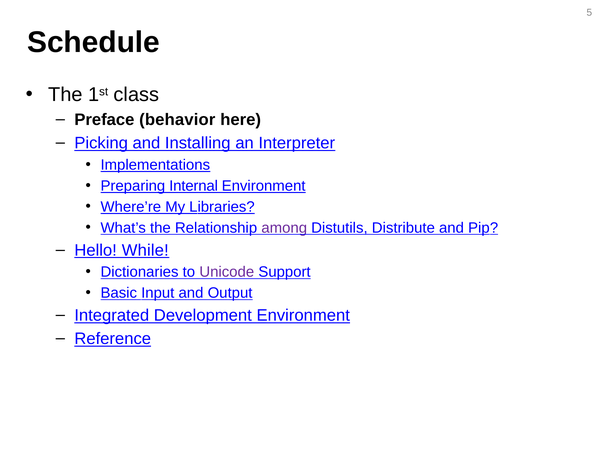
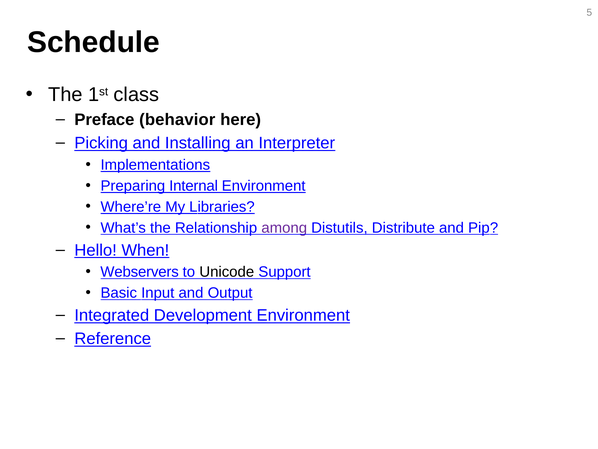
While: While -> When (145, 250)
Dictionaries: Dictionaries -> Webservers (140, 272)
Unicode colour: purple -> black (227, 272)
